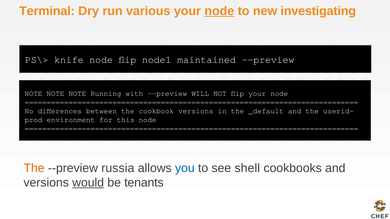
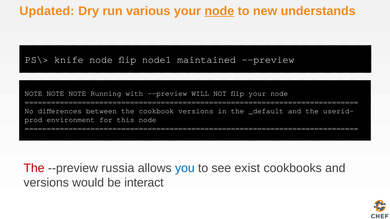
Terminal: Terminal -> Updated (47, 11)
investigating: investigating -> understands (318, 11)
The colour: orange -> red (34, 168)
shell: shell -> exist (247, 168)
would underline: present -> none (88, 183)
tenants: tenants -> interact (144, 183)
